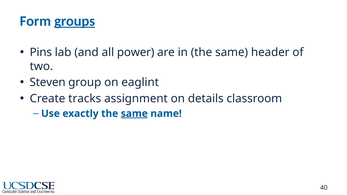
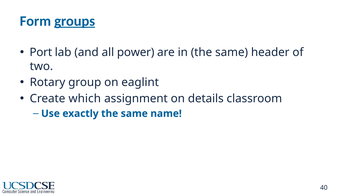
Pins: Pins -> Port (41, 52)
Steven: Steven -> Rotary (47, 83)
tracks: tracks -> which (85, 99)
same underline: present -> none (134, 114)
